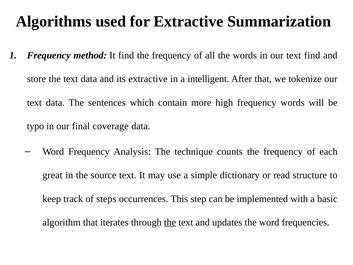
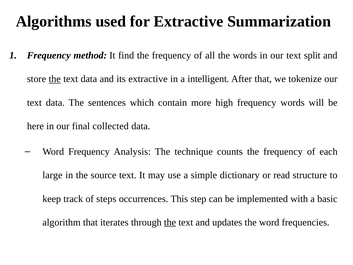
text find: find -> split (312, 55)
the underline: none -> present (55, 79)
typo: typo -> here (35, 126)
coverage: coverage -> collected (111, 126)
great: great -> large (52, 175)
